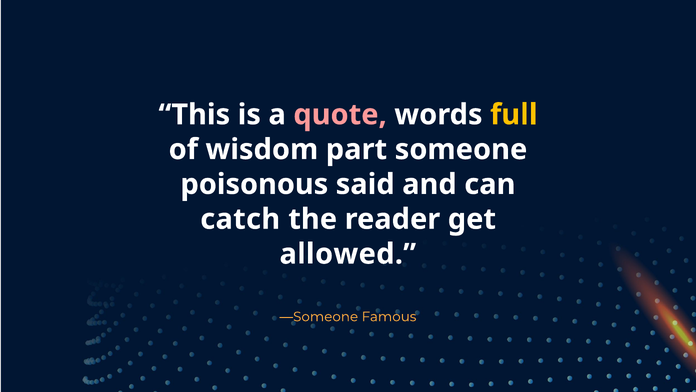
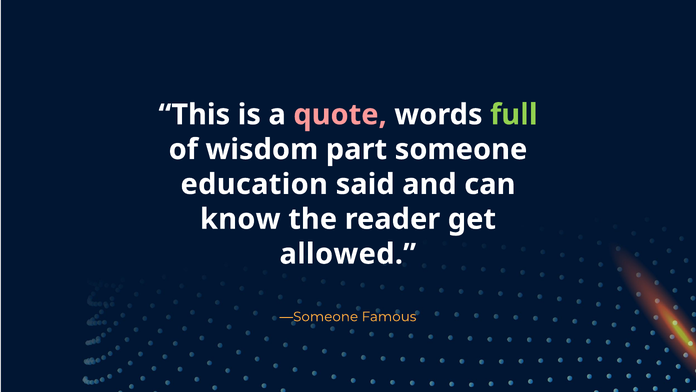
full colour: yellow -> light green (514, 115)
poisonous: poisonous -> education (254, 184)
catch: catch -> know (240, 219)
